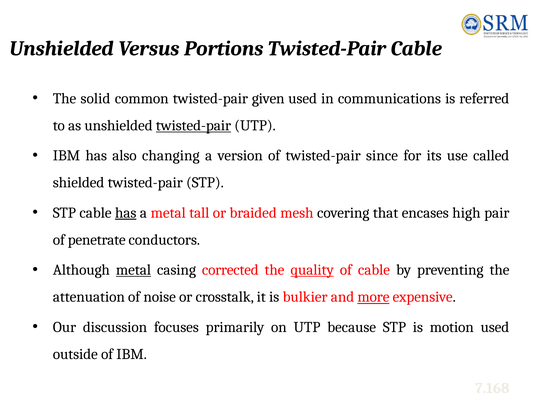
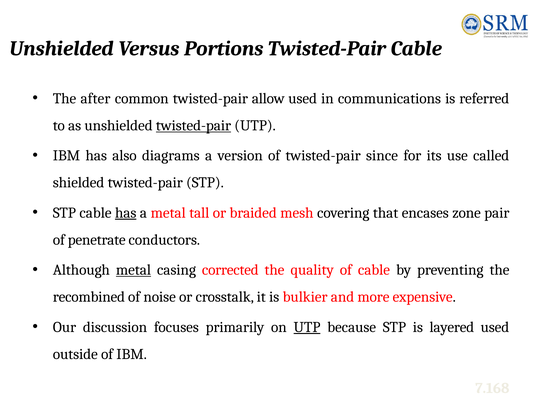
solid: solid -> after (95, 99)
given: given -> allow (268, 99)
changing: changing -> diagrams (171, 156)
high: high -> zone (467, 213)
quality underline: present -> none (312, 270)
attenuation: attenuation -> recombined (89, 297)
more underline: present -> none (373, 297)
UTP underline: none -> present (307, 327)
motion: motion -> layered (452, 327)
